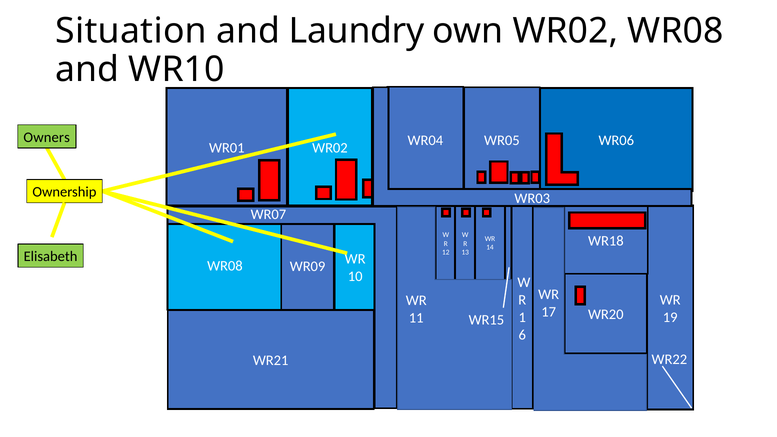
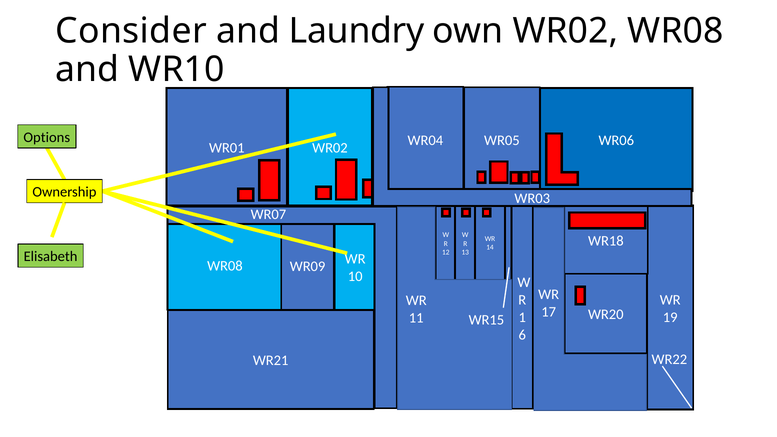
Situation: Situation -> Consider (131, 31)
Owners: Owners -> Options (47, 137)
